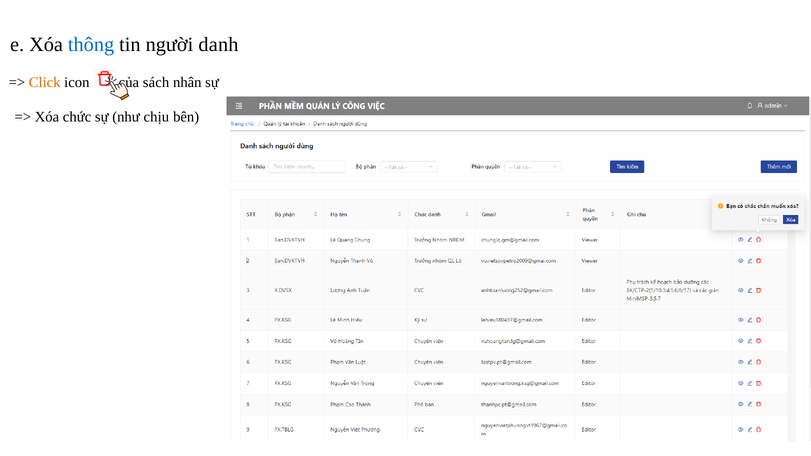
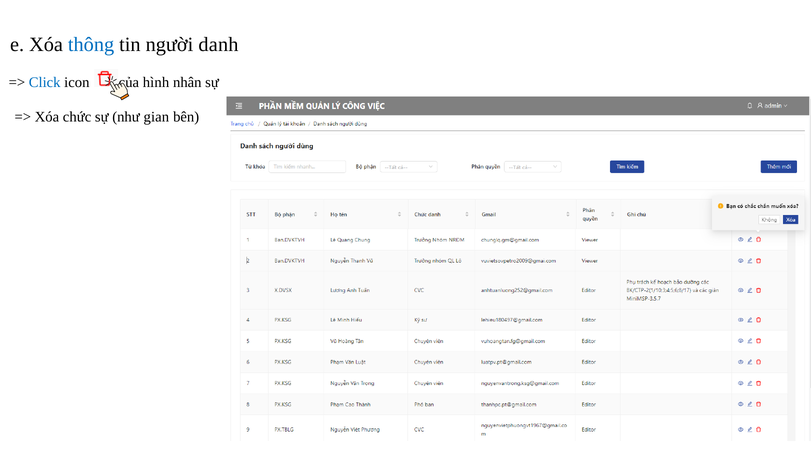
Click colour: orange -> blue (45, 83)
sách: sách -> hình (156, 83)
chịu: chịu -> gian (156, 117)
